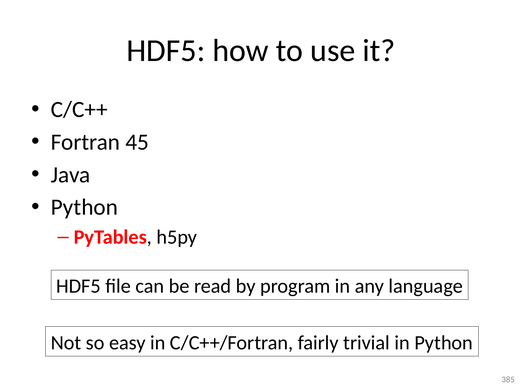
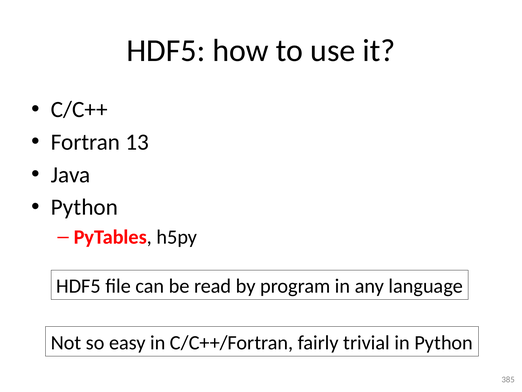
45: 45 -> 13 (137, 142)
